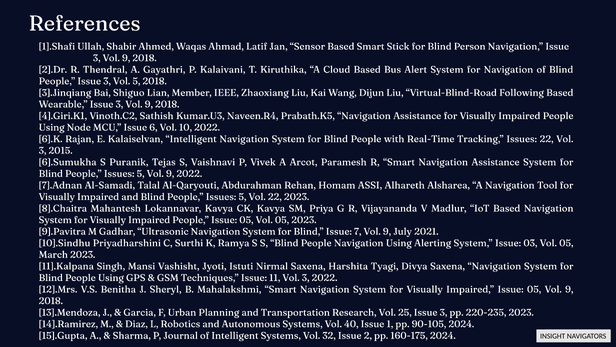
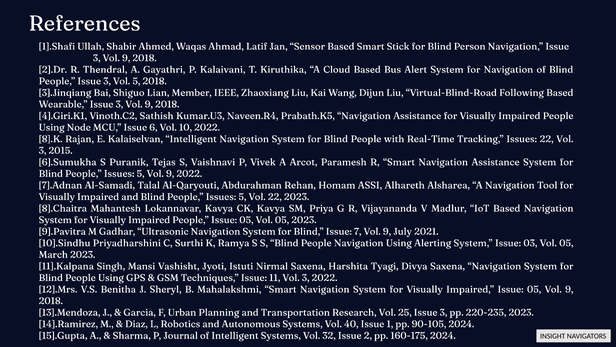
6].K: 6].K -> 8].K (51, 139)
